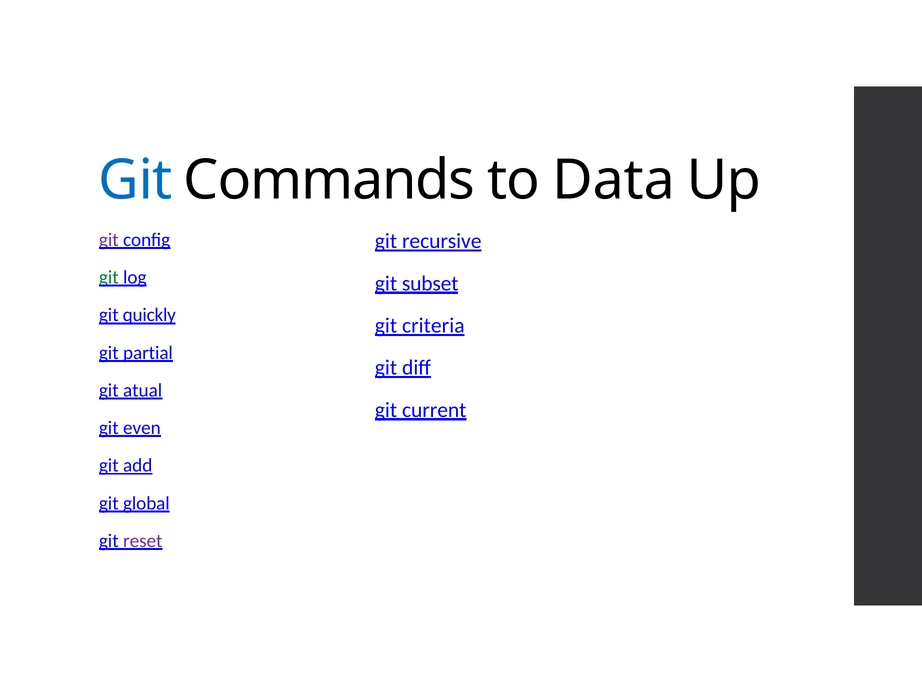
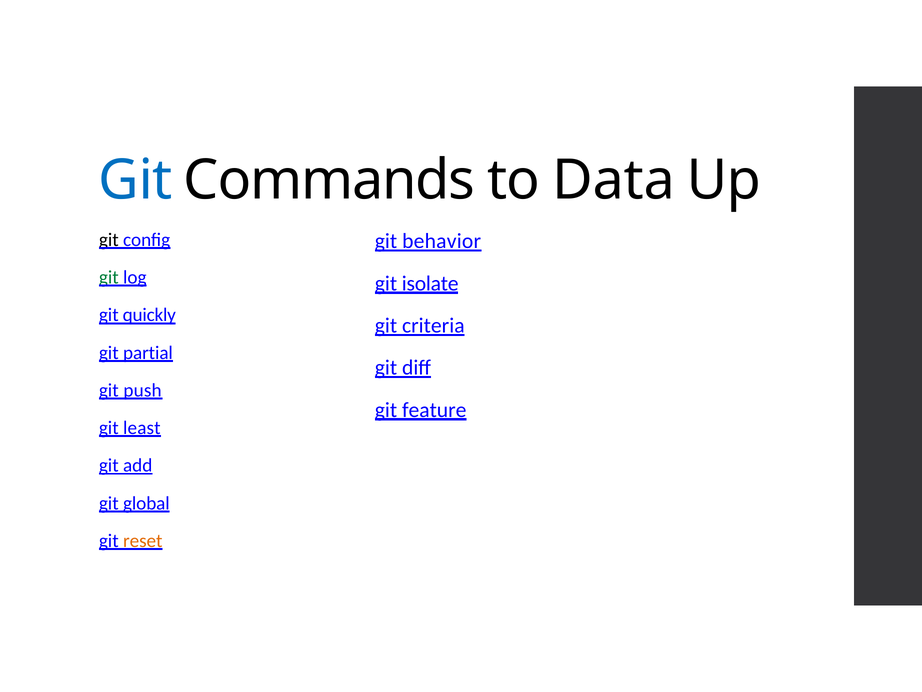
git colour: purple -> black (109, 240)
recursive: recursive -> behavior (442, 241)
subset: subset -> isolate (430, 283)
atual: atual -> push (143, 390)
current: current -> feature (434, 410)
even: even -> least (142, 428)
reset colour: purple -> orange (143, 540)
